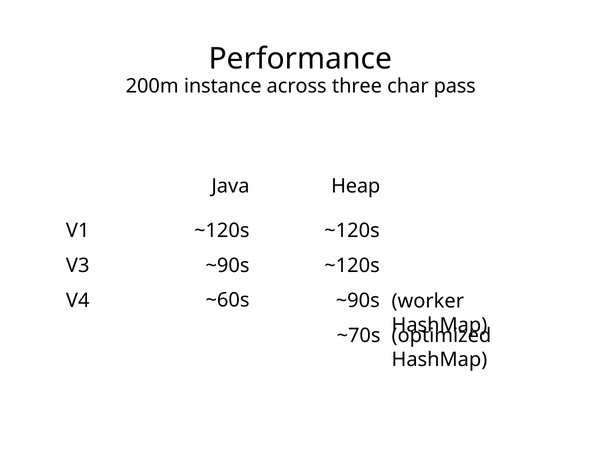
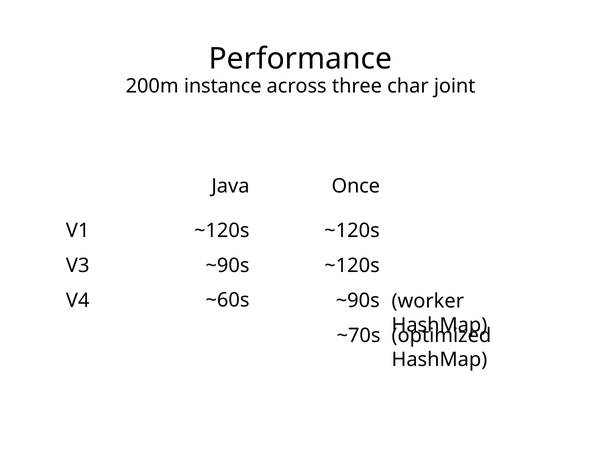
pass: pass -> joint (455, 86)
Heap: Heap -> Once (356, 187)
